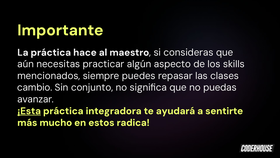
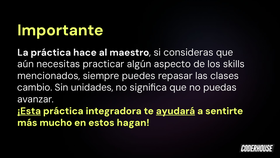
conjunto: conjunto -> unidades (92, 87)
ayudará underline: none -> present (176, 111)
radica: radica -> hagan (133, 122)
